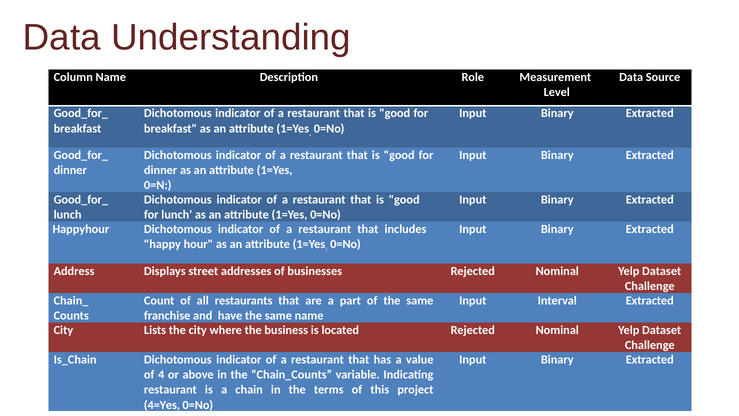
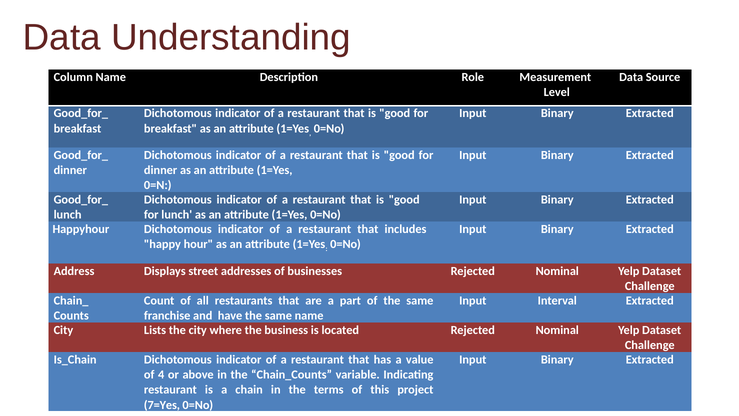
4=Yes: 4=Yes -> 7=Yes (162, 405)
